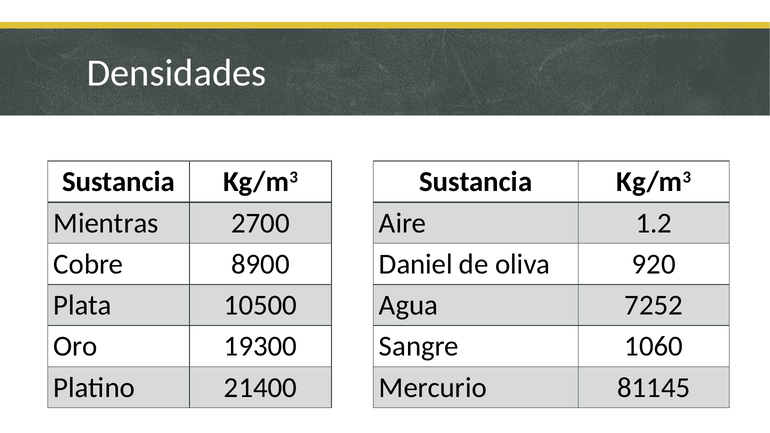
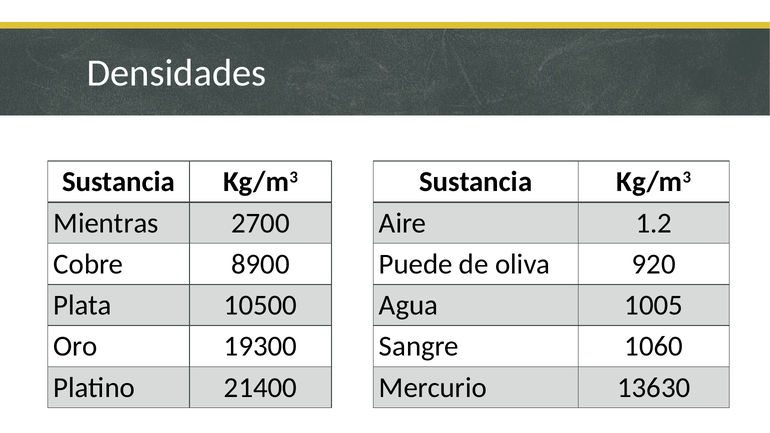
Daniel: Daniel -> Puede (416, 264)
7252: 7252 -> 1005 (654, 305)
81145: 81145 -> 13630 (654, 388)
